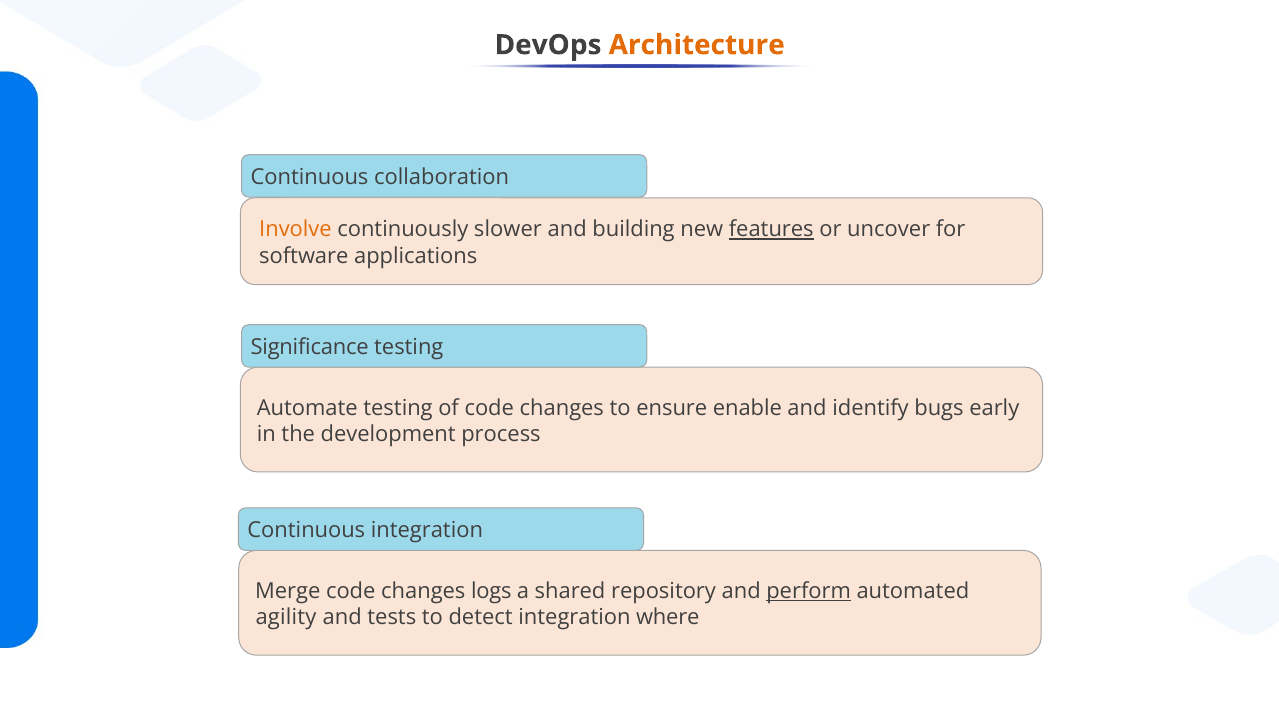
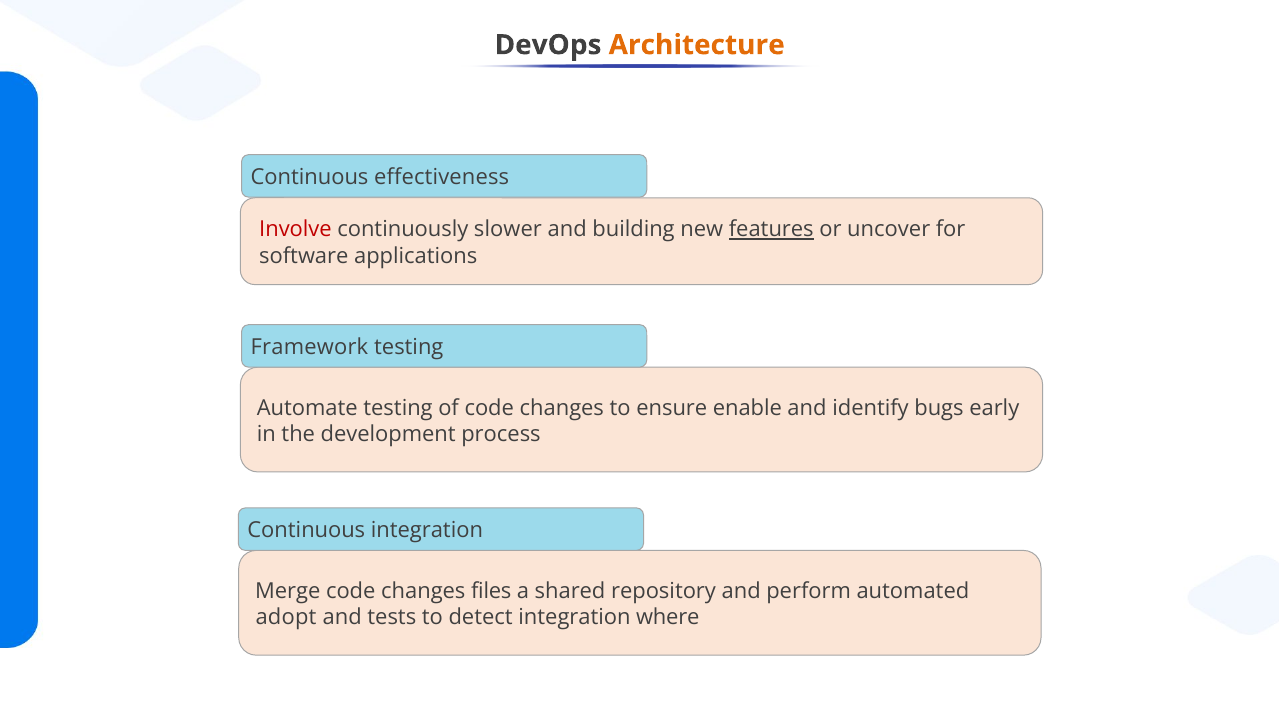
collaboration: collaboration -> effectiveness (442, 177)
Involve colour: orange -> red (295, 229)
Significance: Significance -> Framework (309, 347)
logs: logs -> files (491, 591)
perform underline: present -> none (809, 591)
agility: agility -> adopt (286, 617)
